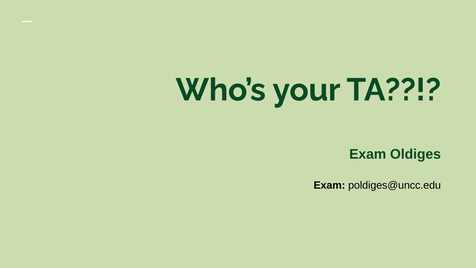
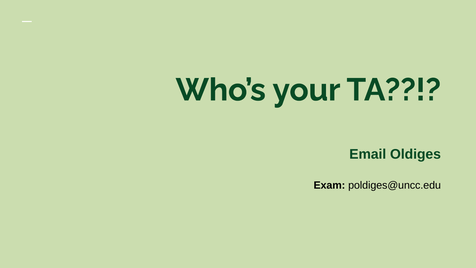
Exam: Exam -> Email (368, 154)
